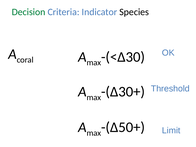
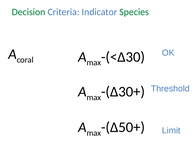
Species colour: black -> green (134, 12)
